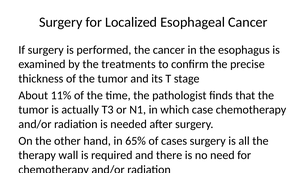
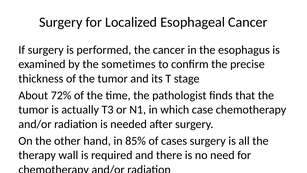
treatments: treatments -> sometimes (128, 64)
11%: 11% -> 72% (61, 95)
65%: 65% -> 85% (136, 141)
